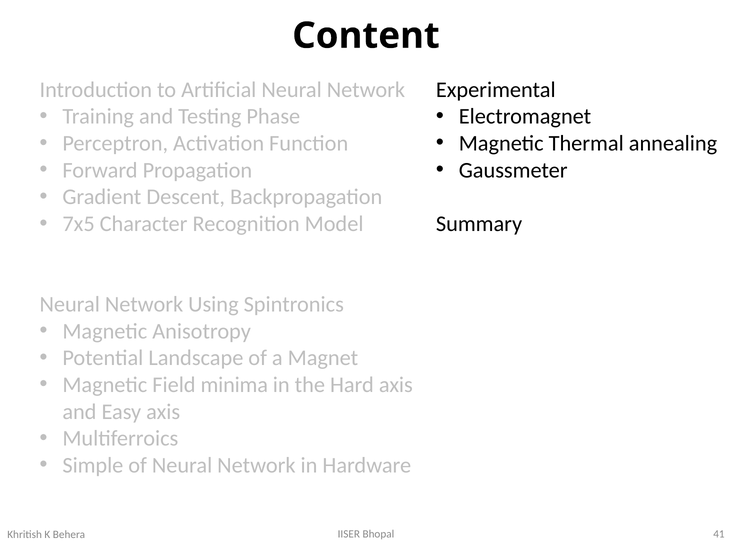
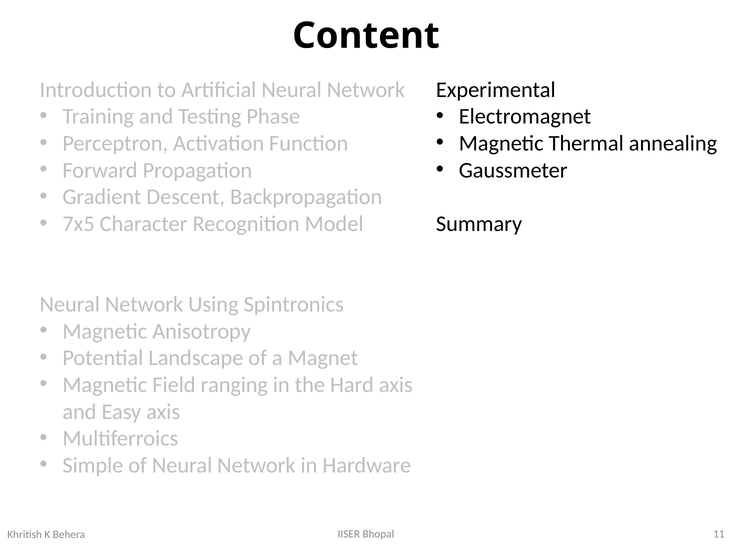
minima: minima -> ranging (234, 385)
41: 41 -> 11 (719, 534)
